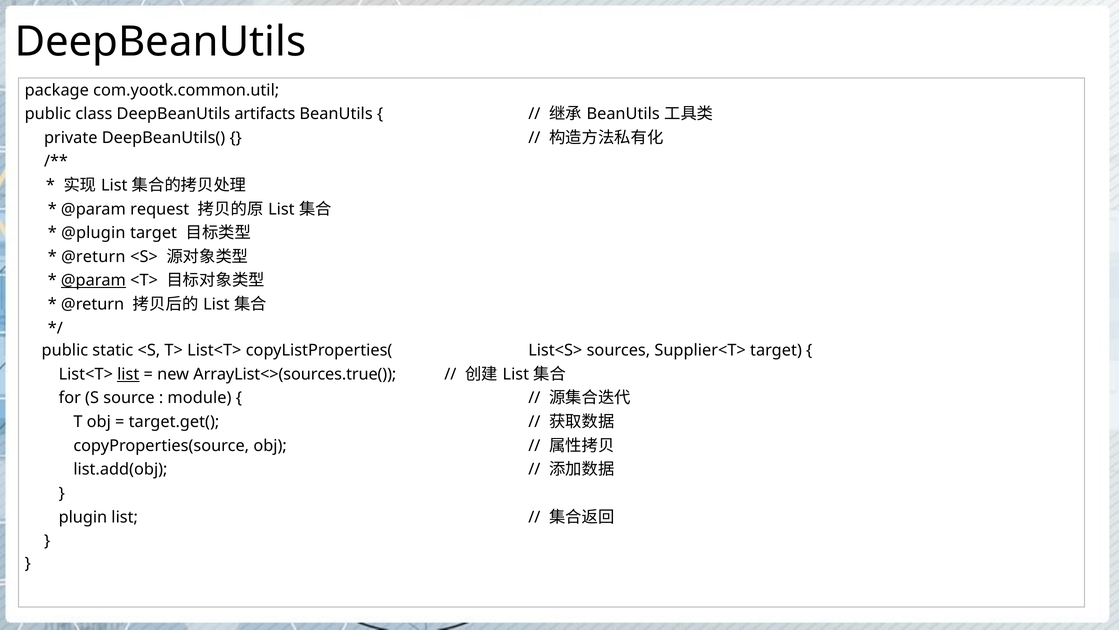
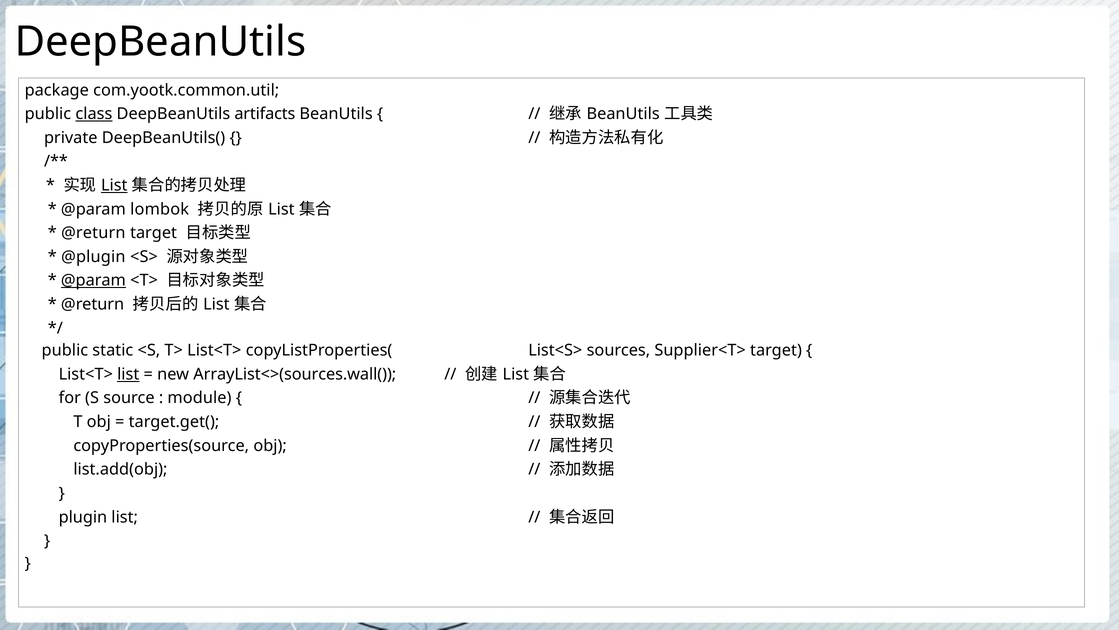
class underline: none -> present (94, 114)
List underline: none -> present (114, 185)
request: request -> lombok (160, 209)
@plugin: @plugin -> @return (93, 233)
@return: @return -> @plugin (93, 257)
ArrayList<>(sources.true(: ArrayList<>(sources.true( -> ArrayList<>(sources.wall( (295, 374)
